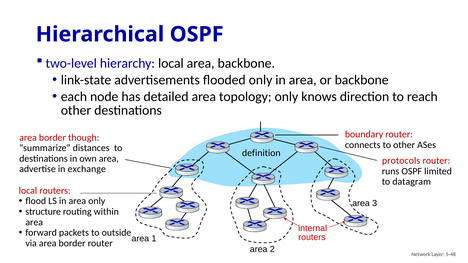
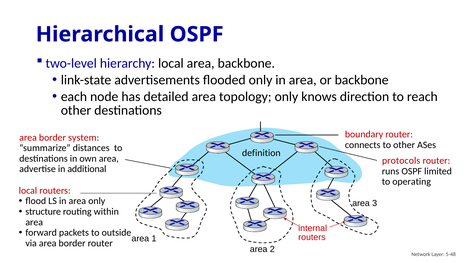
though: though -> system (84, 138)
exchange: exchange -> additional (87, 169)
datagram: datagram -> operating (412, 182)
